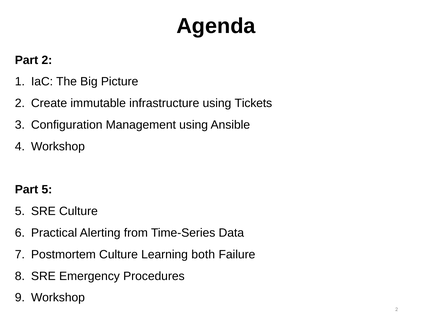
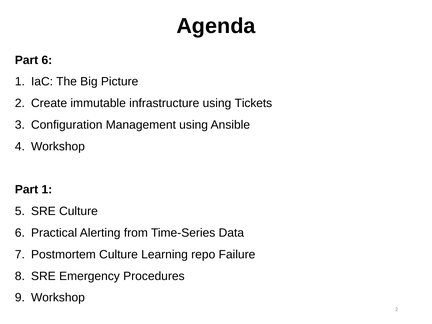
Part 2: 2 -> 6 (47, 60)
Part 5: 5 -> 1 (47, 190)
both: both -> repo (203, 254)
